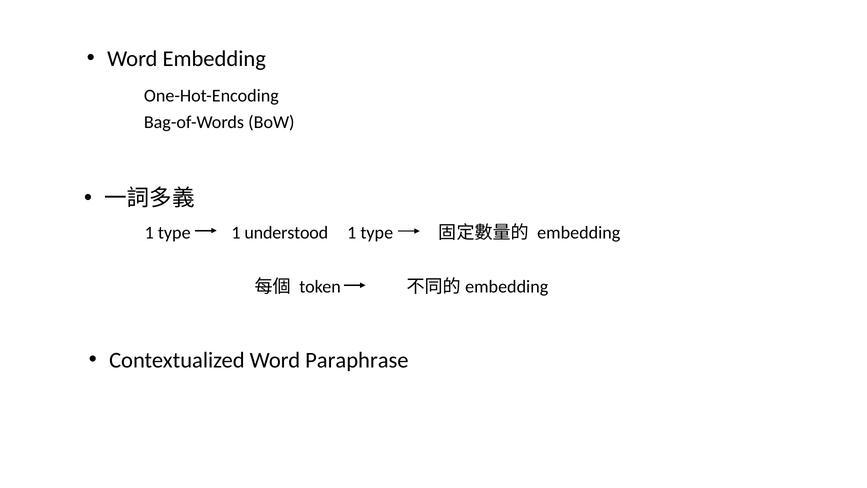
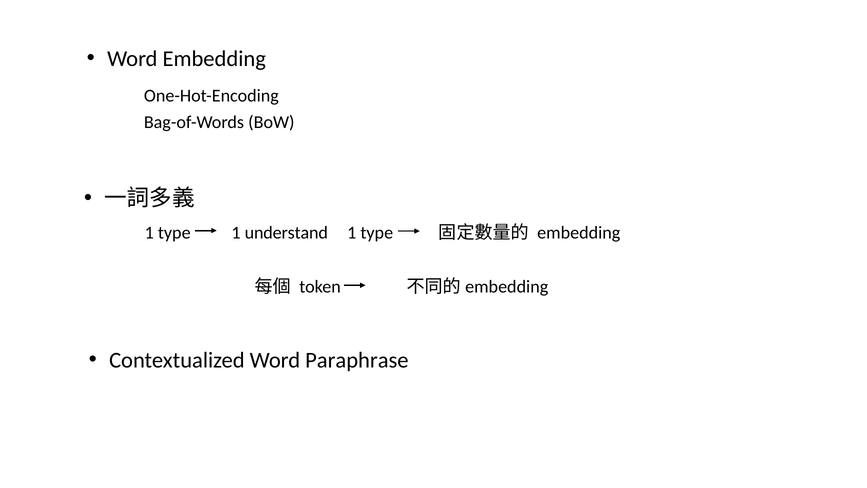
understood: understood -> understand (286, 233)
